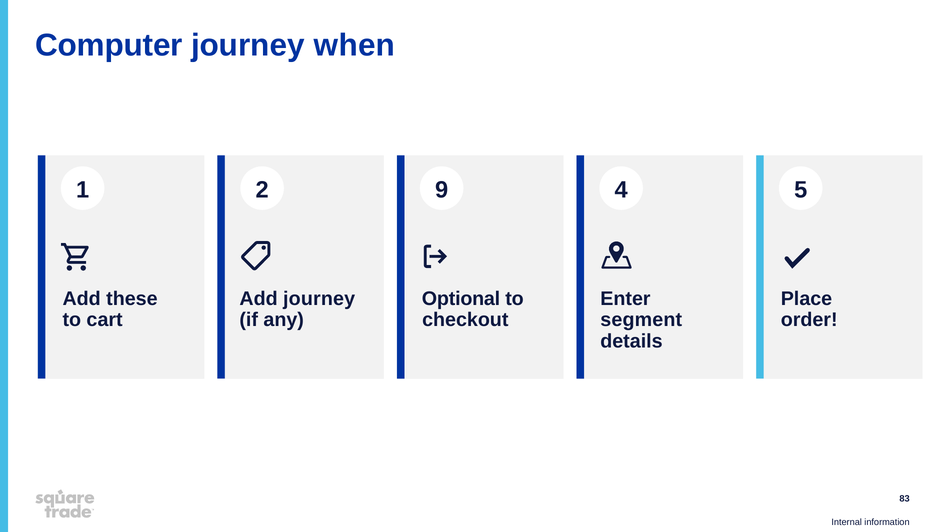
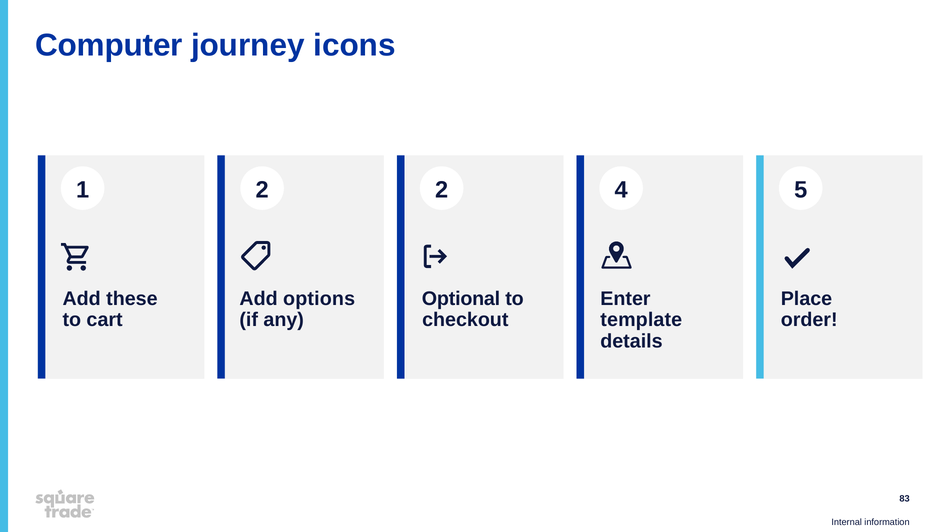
when: when -> icons (355, 45)
2 9: 9 -> 2 (442, 190)
Add journey: journey -> options (319, 298)
segment: segment -> template (641, 320)
